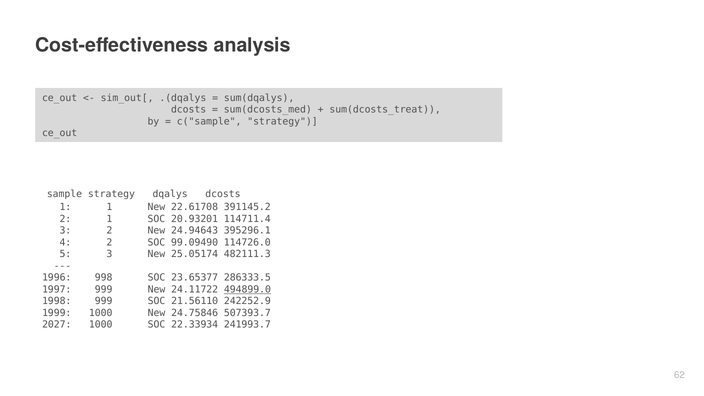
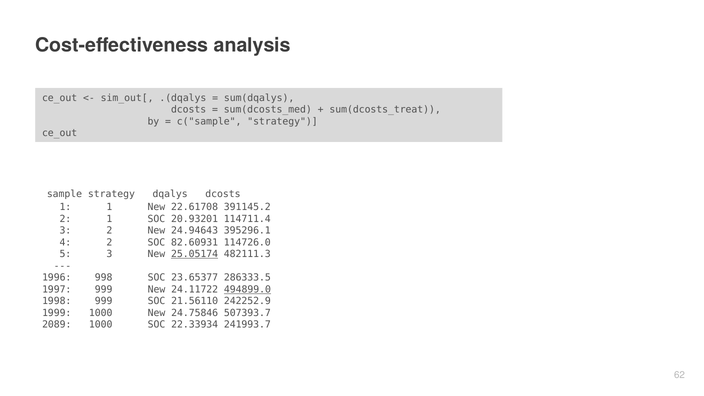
99.09490: 99.09490 -> 82.60931 (195, 242)
25.05174 underline: none -> present (195, 254)
2027: 2027 -> 2089 (57, 325)
